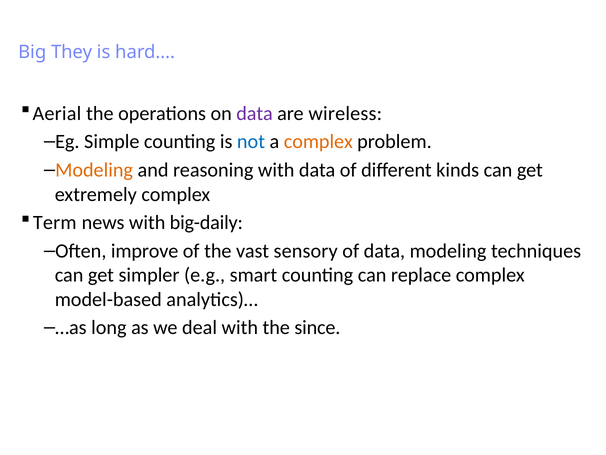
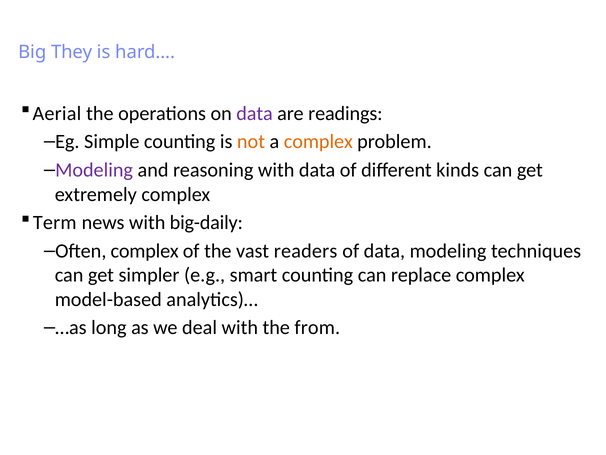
wireless: wireless -> readings (345, 113)
not colour: blue -> orange (251, 142)
Modeling colour: orange -> purple (94, 170)
Often improve: improve -> complex (145, 251)
sensory: sensory -> readers (306, 251)
since: since -> from (317, 327)
